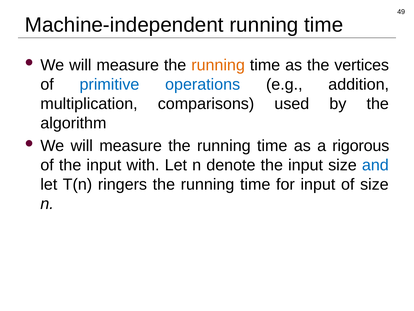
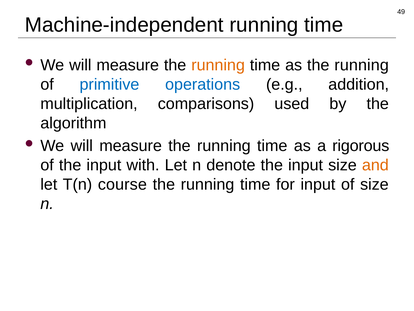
as the vertices: vertices -> running (362, 65)
and colour: blue -> orange (375, 165)
ringers: ringers -> course (122, 184)
